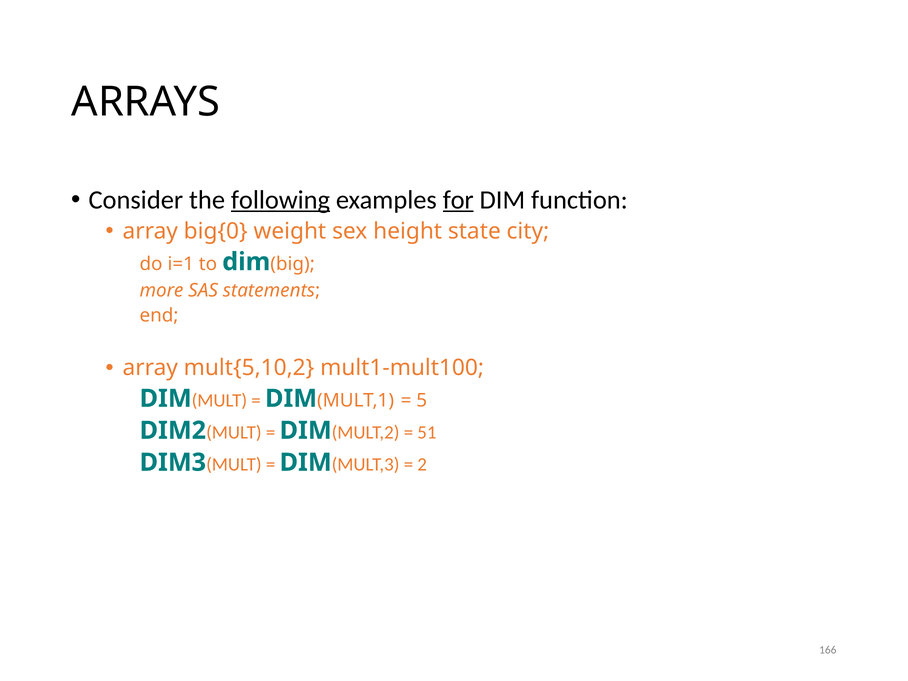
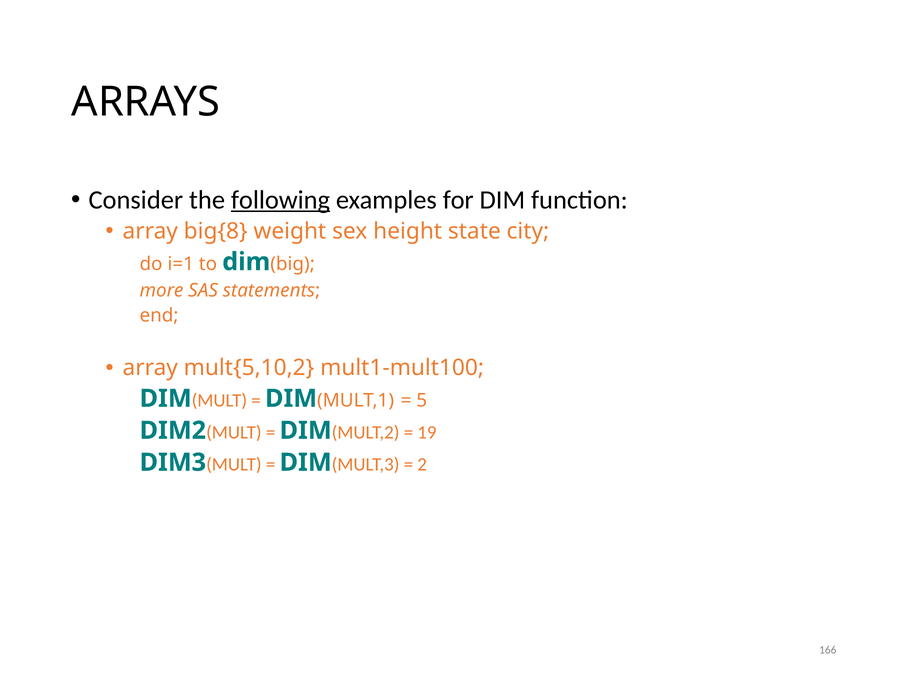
for underline: present -> none (458, 200)
big{0: big{0 -> big{8 (216, 231)
51: 51 -> 19 (427, 433)
